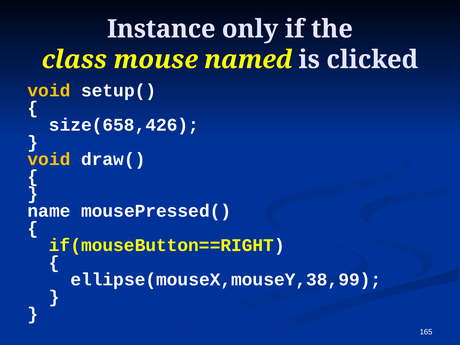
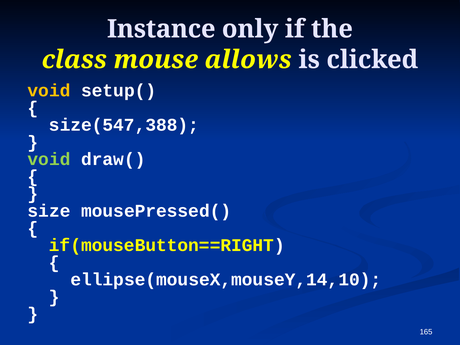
named: named -> allows (248, 60)
size(658,426: size(658,426 -> size(547,388 (124, 125)
void colour: yellow -> light green (49, 159)
name: name -> size (49, 211)
ellipse(mouseX,mouseY,38,99: ellipse(mouseX,mouseY,38,99 -> ellipse(mouseX,mouseY,14,10 (226, 280)
